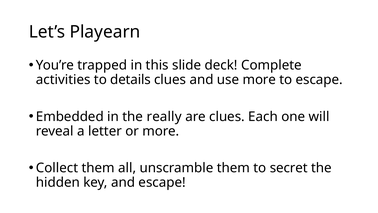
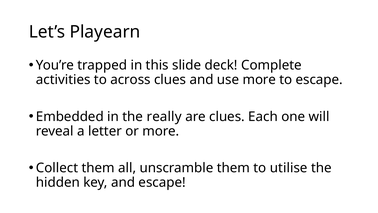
details: details -> across (130, 80)
secret: secret -> utilise (289, 168)
